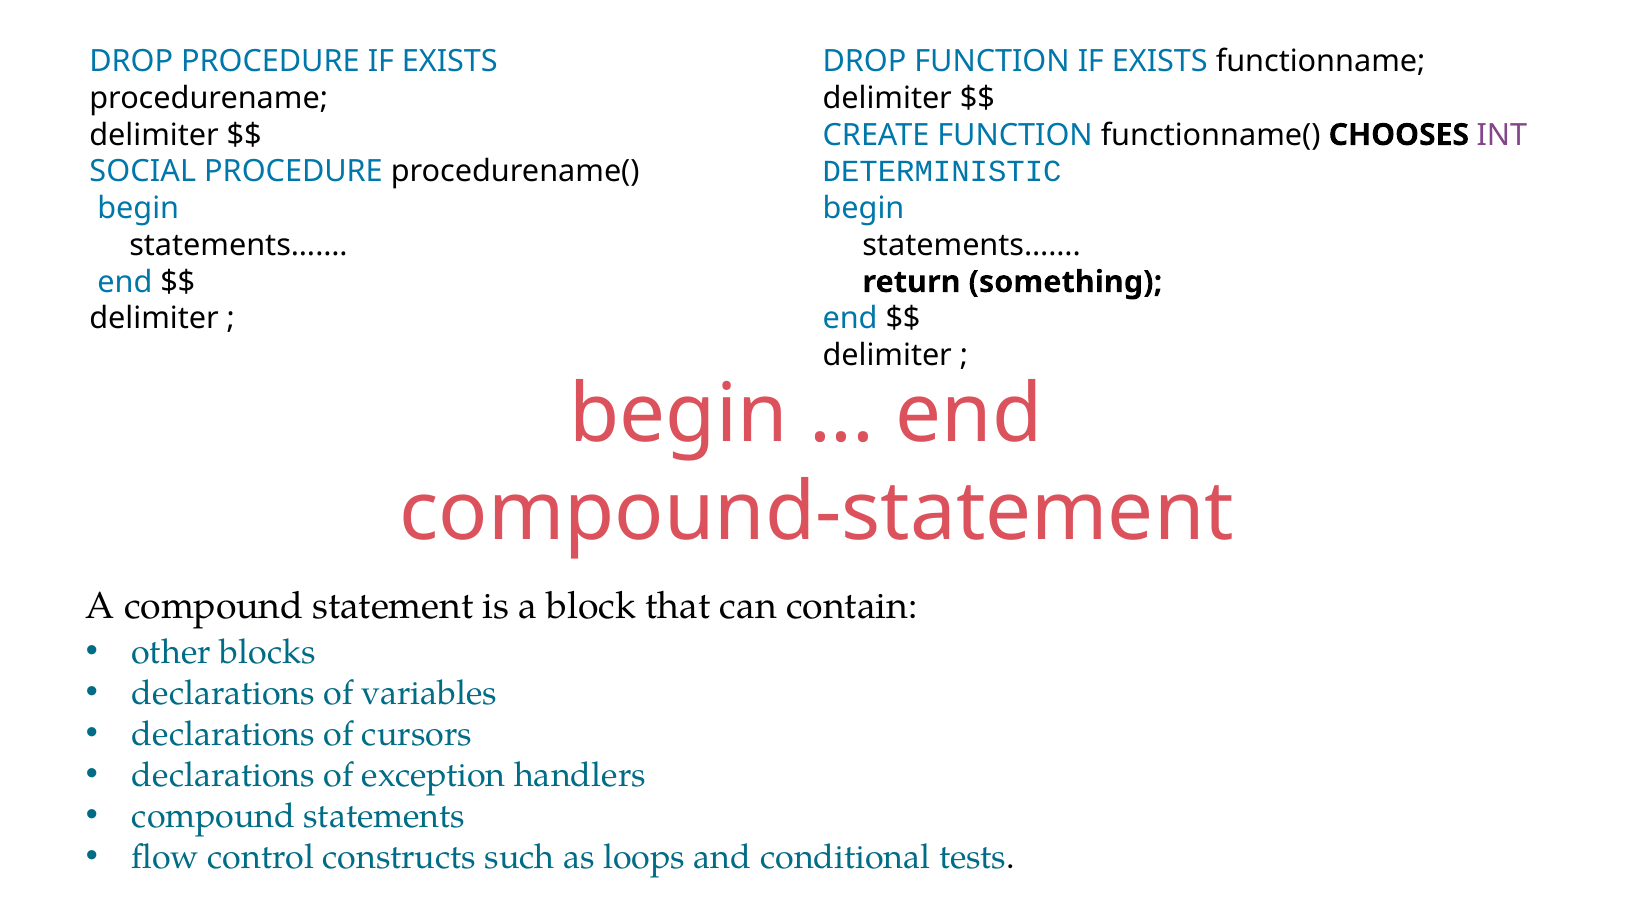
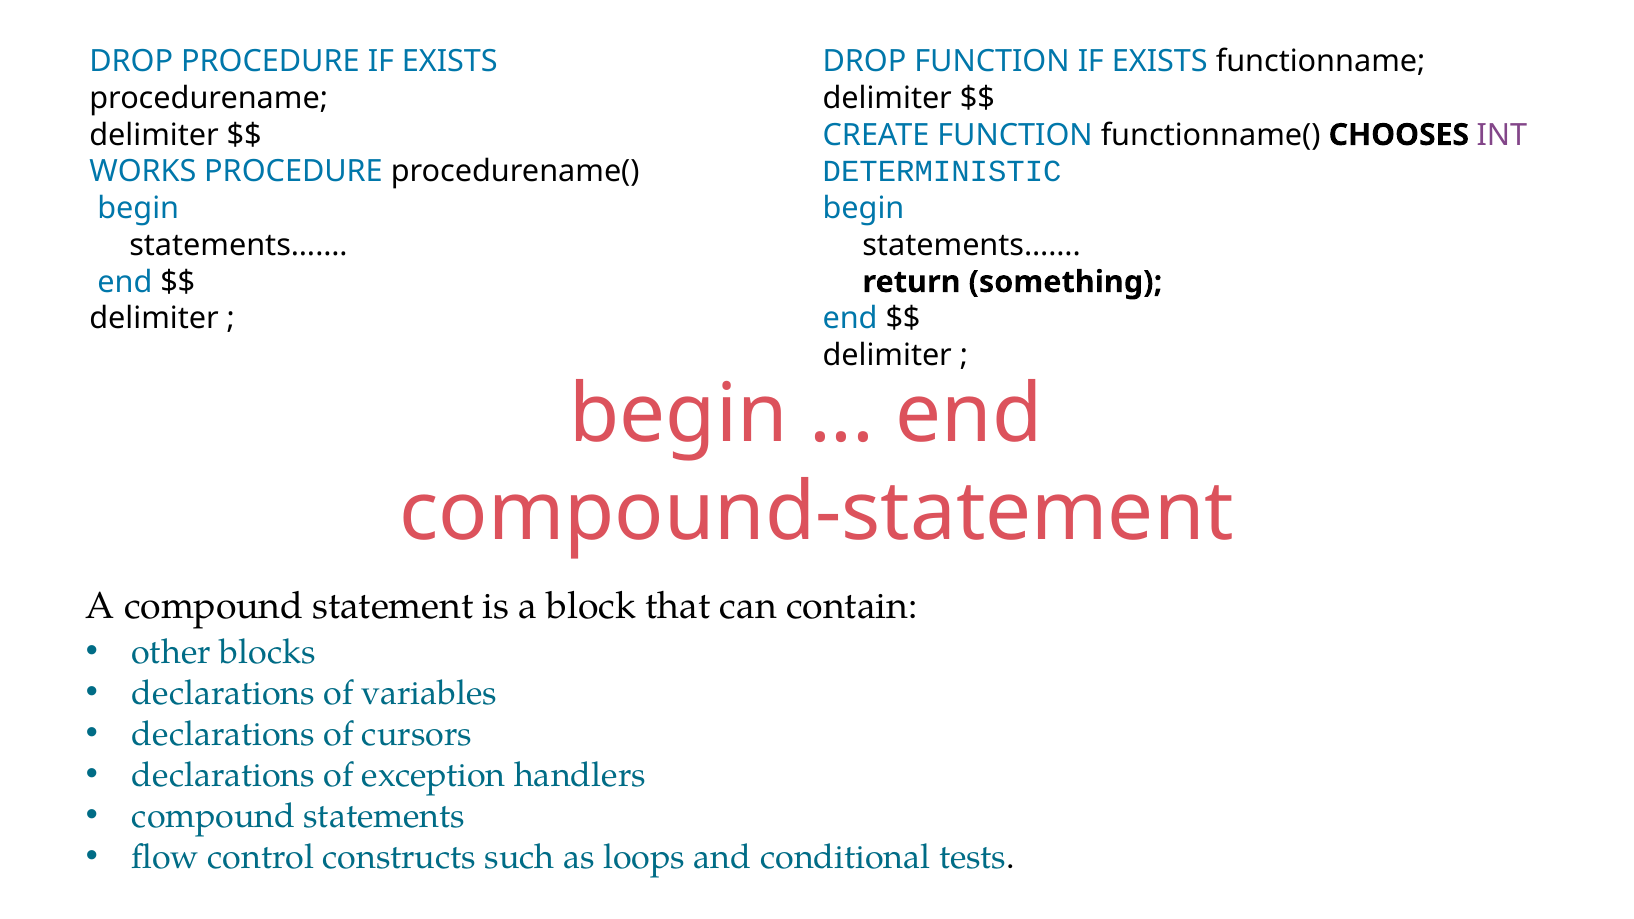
SOCIAL: SOCIAL -> WORKS (143, 172)
